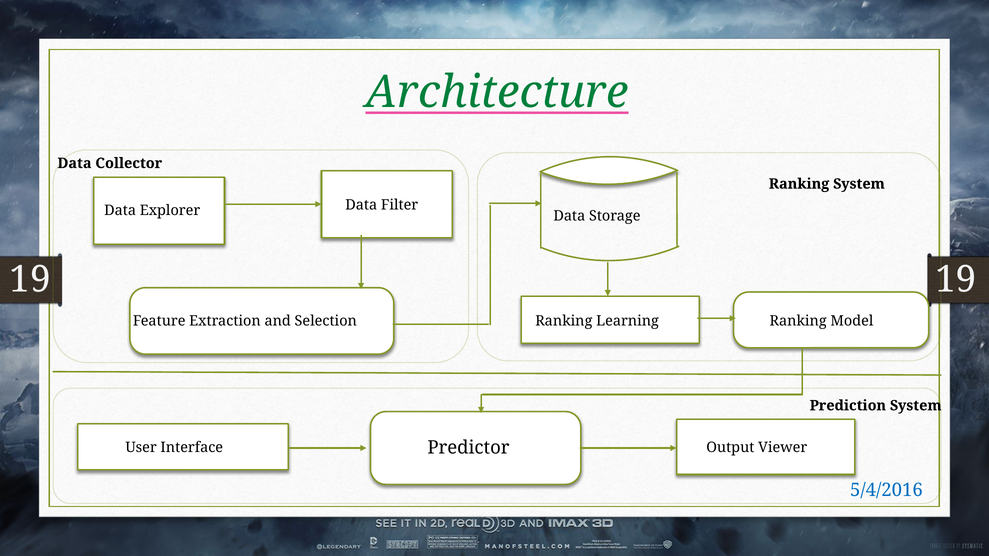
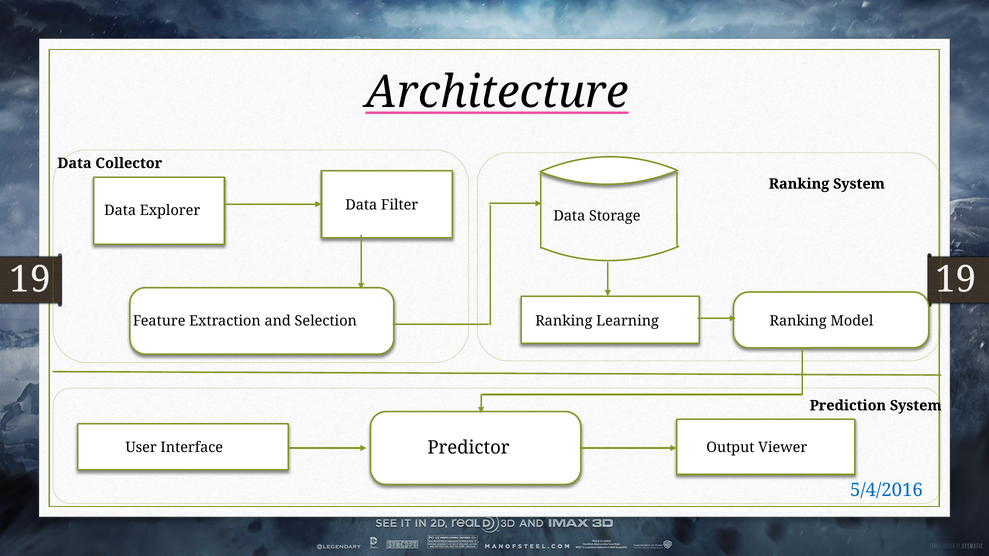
Architecture colour: green -> black (497, 92)
